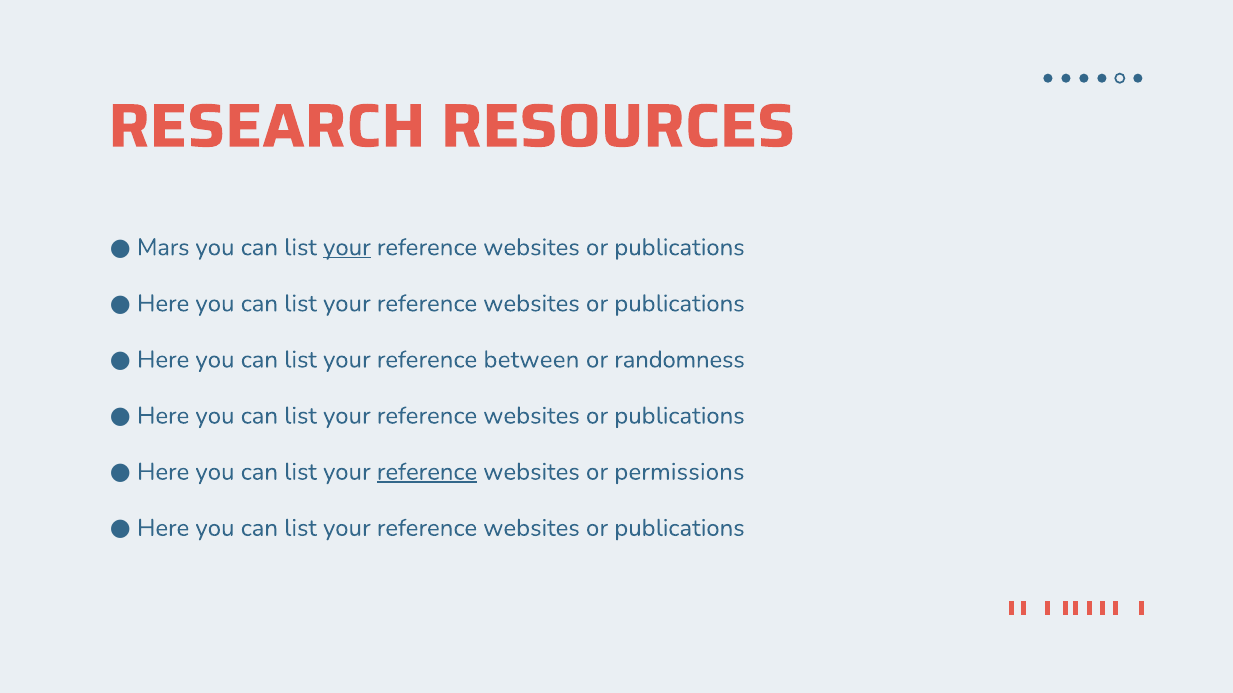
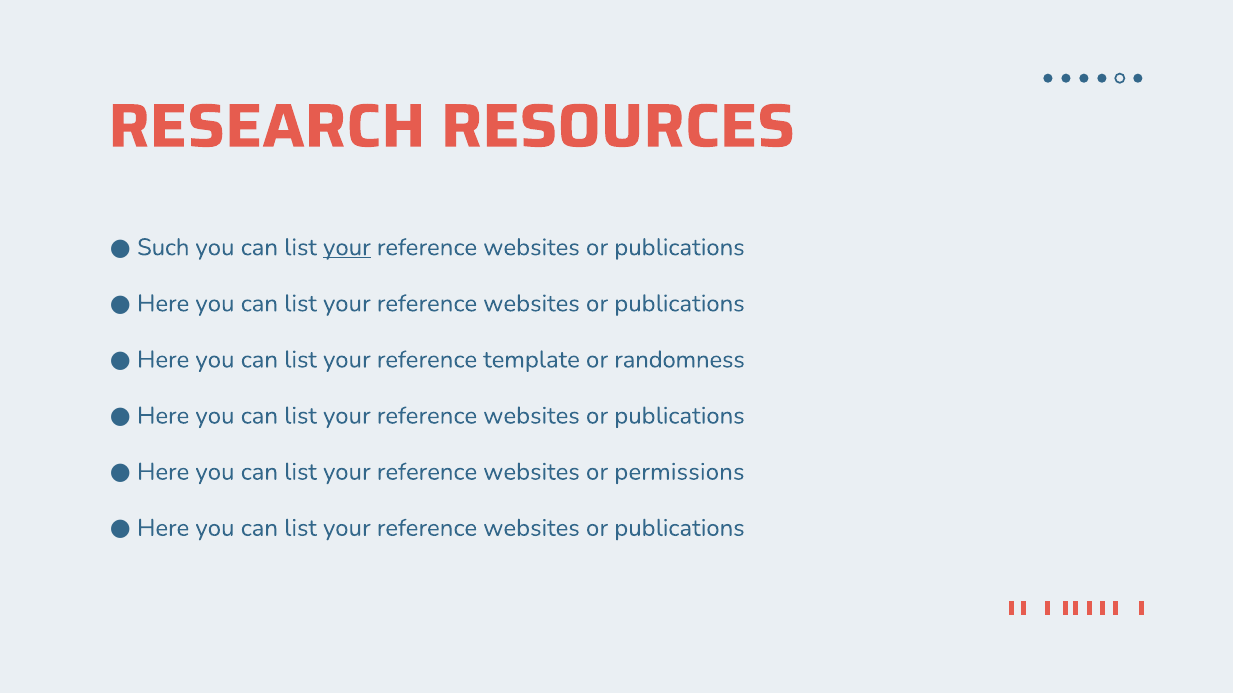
Mars: Mars -> Such (163, 248)
between: between -> template (532, 360)
reference underline: present -> none (427, 472)
